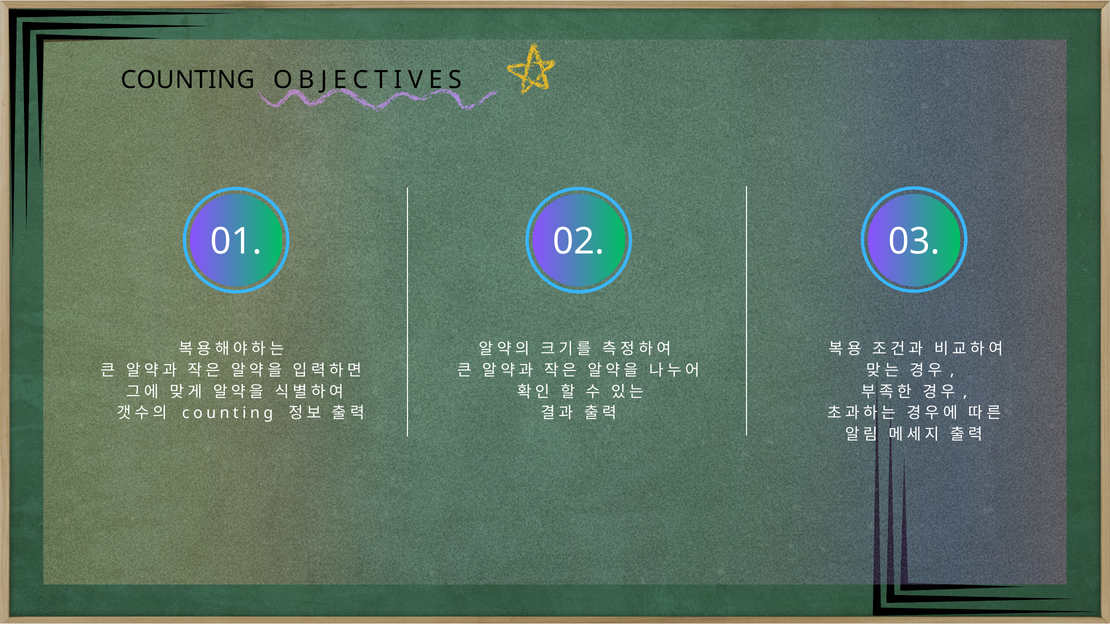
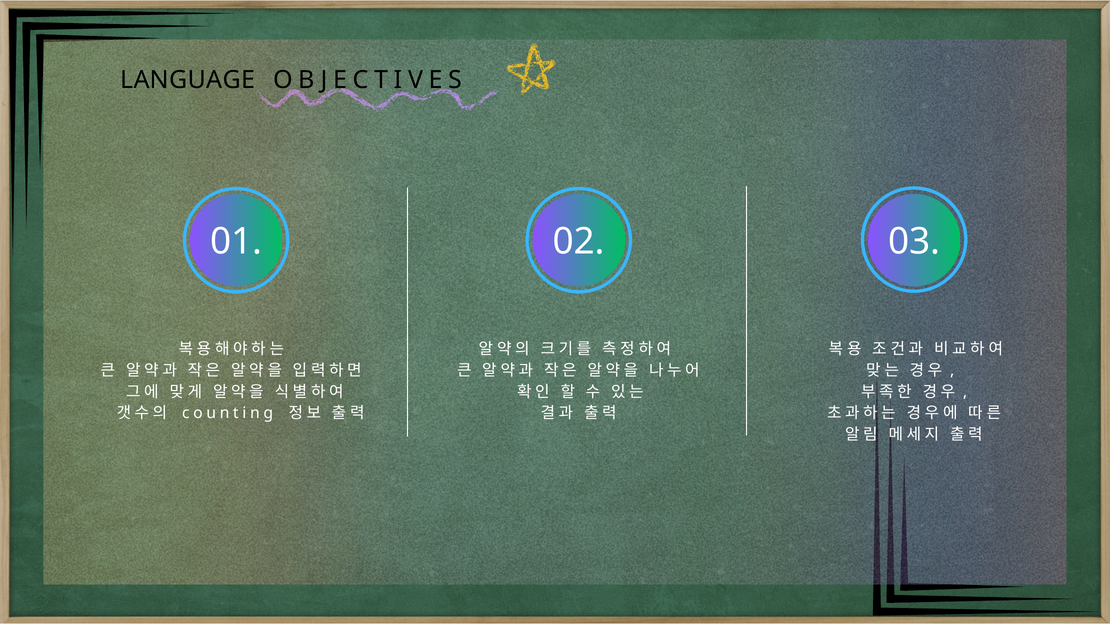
COUNTING: COUNTING -> LANGUAGE (188, 80)
